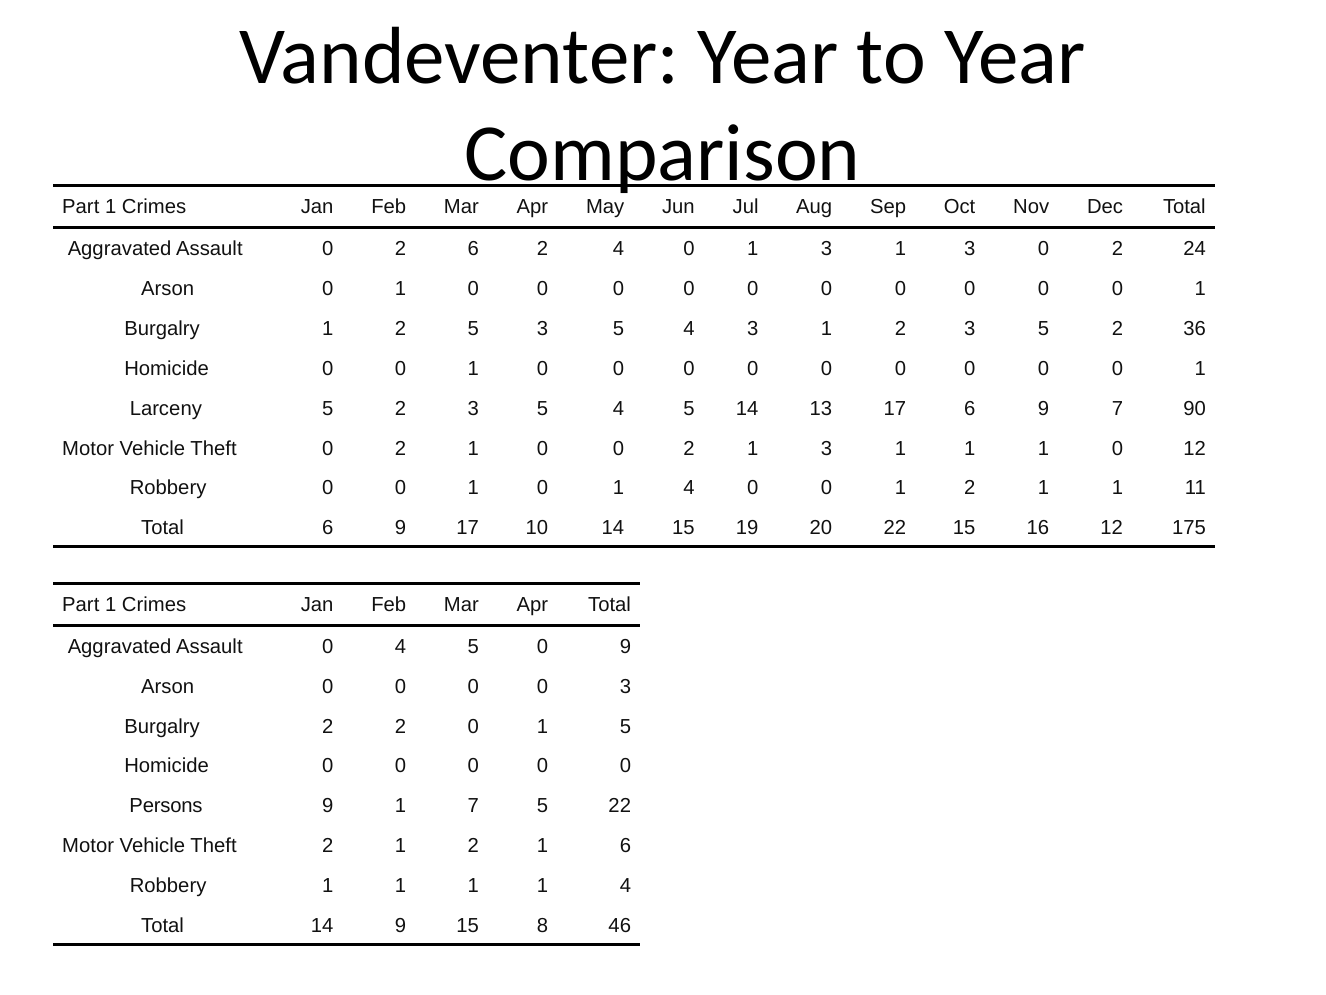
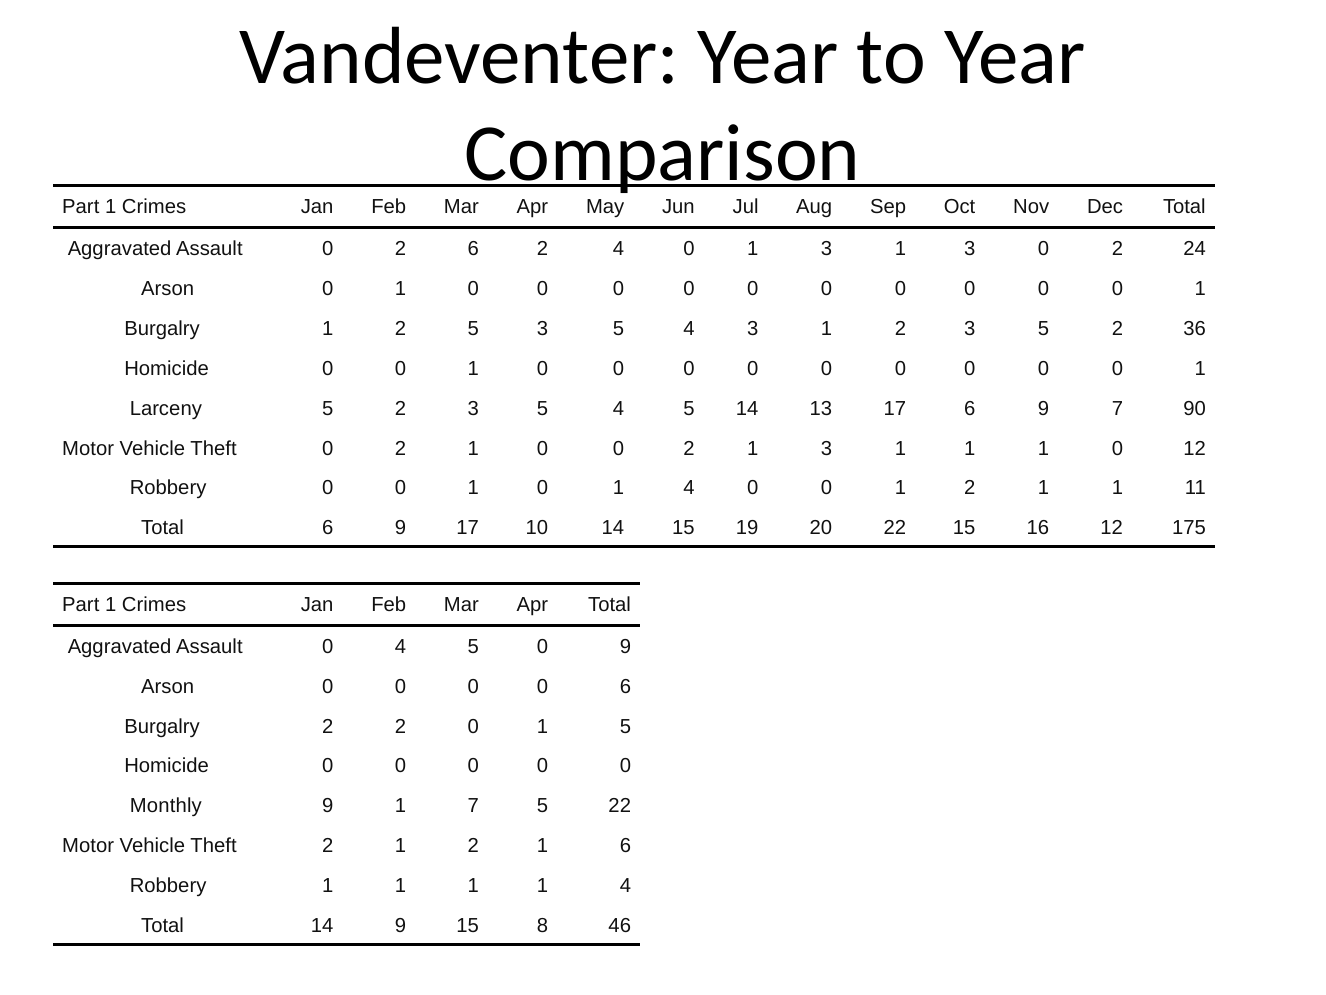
0 3: 3 -> 6 (625, 686)
Persons: Persons -> Monthly (166, 806)
